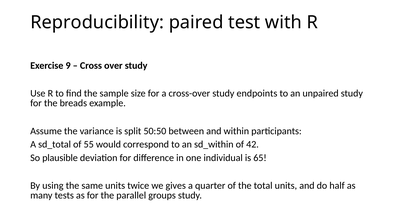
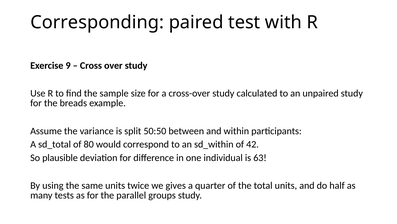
Reproducibility: Reproducibility -> Corresponding (97, 22)
endpoints: endpoints -> calculated (257, 93)
55: 55 -> 80 (89, 144)
65: 65 -> 63 (260, 157)
